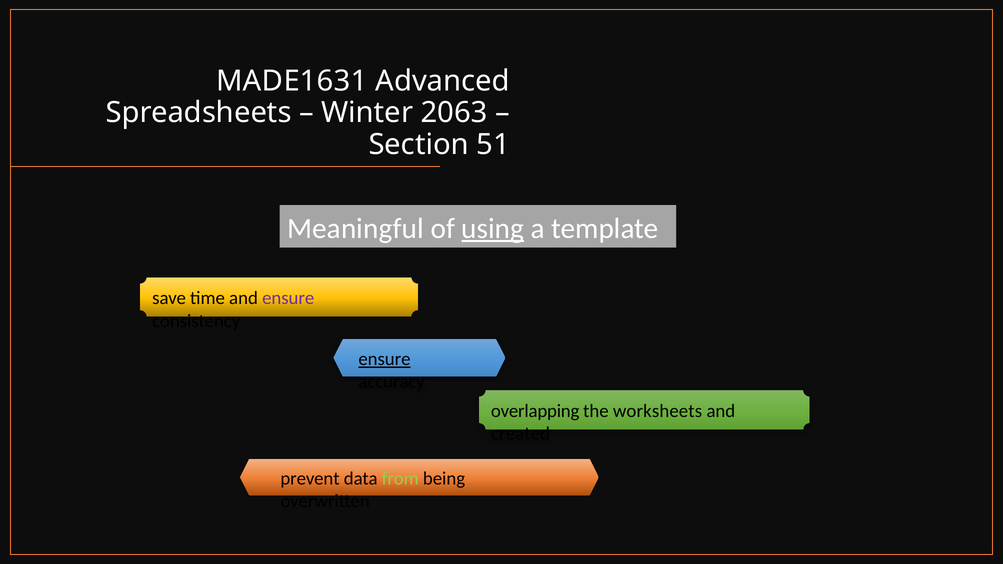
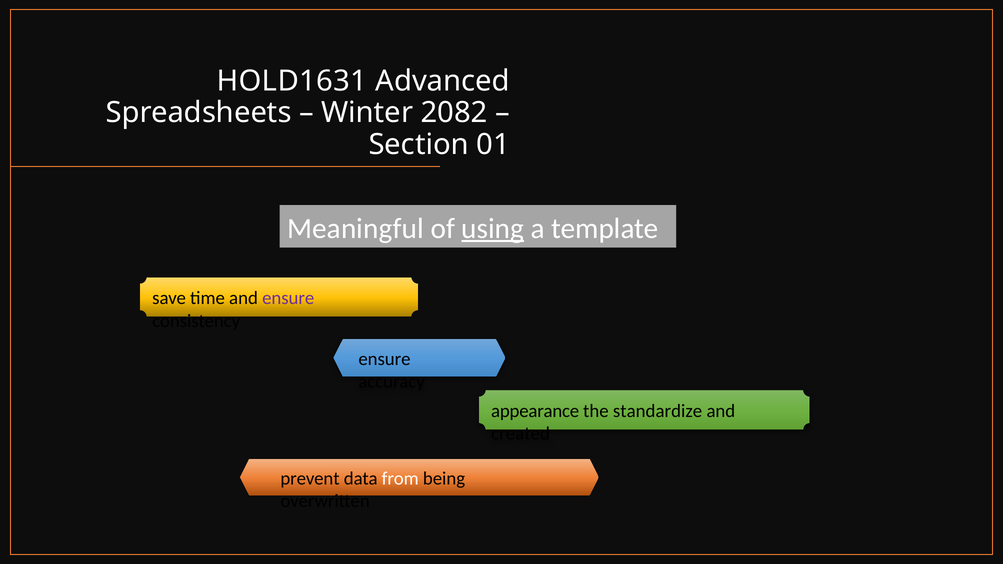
MADE1631: MADE1631 -> HOLD1631 (292, 81)
2063: 2063 -> 2082 (454, 113)
51: 51 -> 01 (493, 144)
ensure underline: present -> none (384, 359)
overlapping: overlapping -> appearance (535, 411)
worksheets: worksheets -> standardize (658, 411)
from colour: light green -> white (400, 479)
